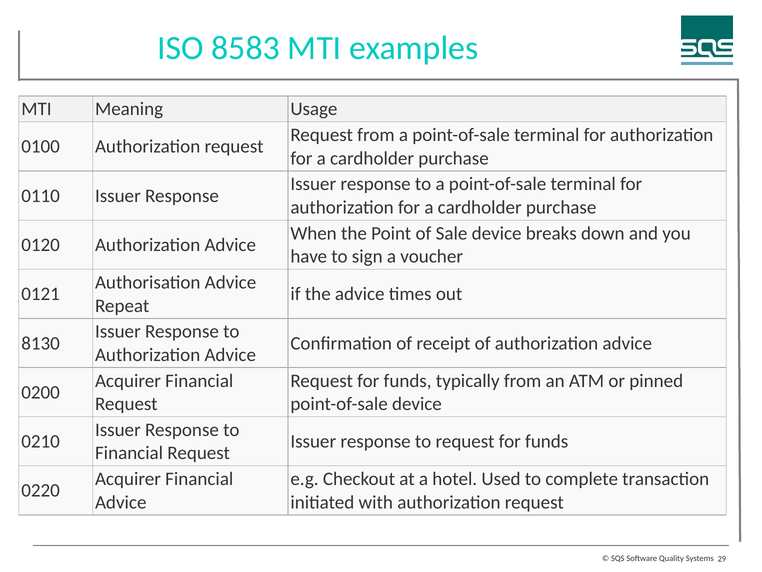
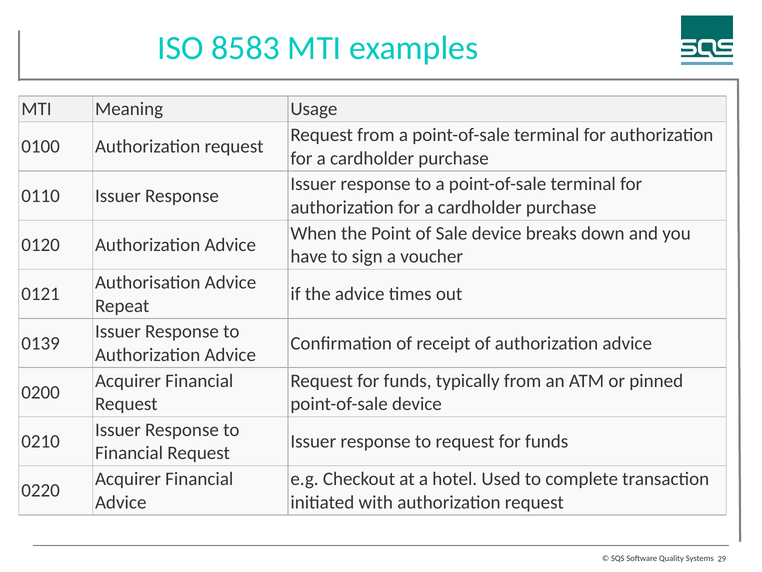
8130: 8130 -> 0139 (41, 343)
